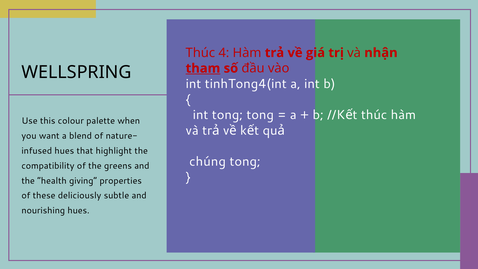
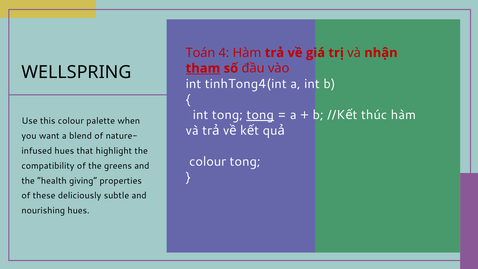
Thúc: Thúc -> Toán (200, 53)
tong underline: none -> present (260, 115)
chúng: chúng -> colour (208, 161)
